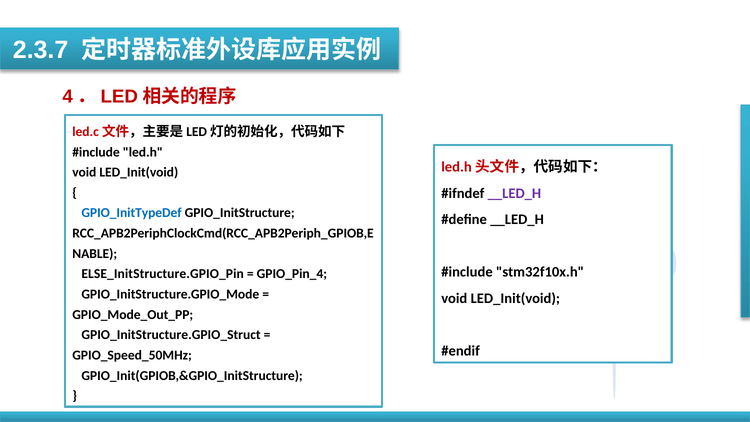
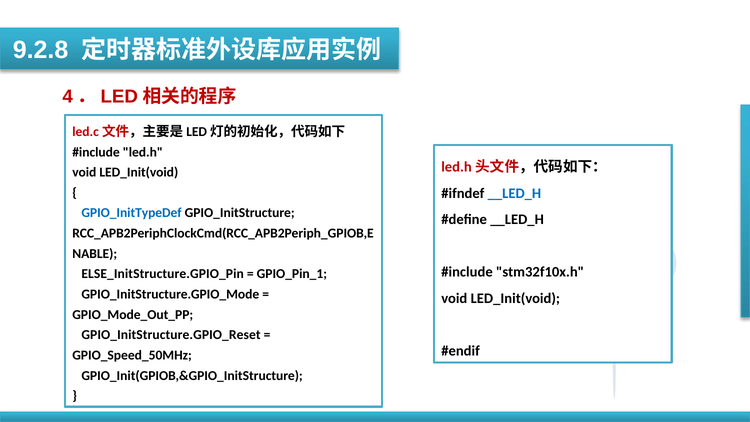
2.3.7: 2.3.7 -> 9.2.8 (41, 50)
__LED_H colour: purple -> blue (514, 193)
GPIO_Pin_4: GPIO_Pin_4 -> GPIO_Pin_1 (292, 274)
GPIO_InitStructure.GPIO_Struct: GPIO_InitStructure.GPIO_Struct -> GPIO_InitStructure.GPIO_Reset (171, 335)
